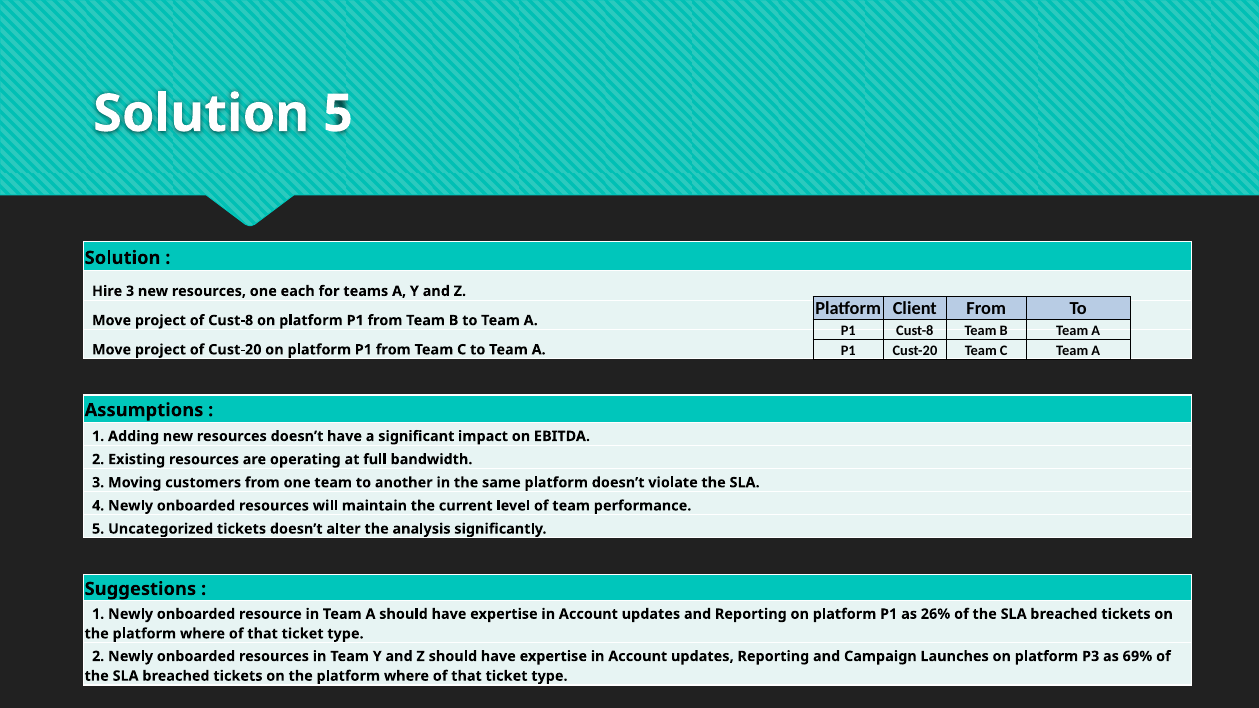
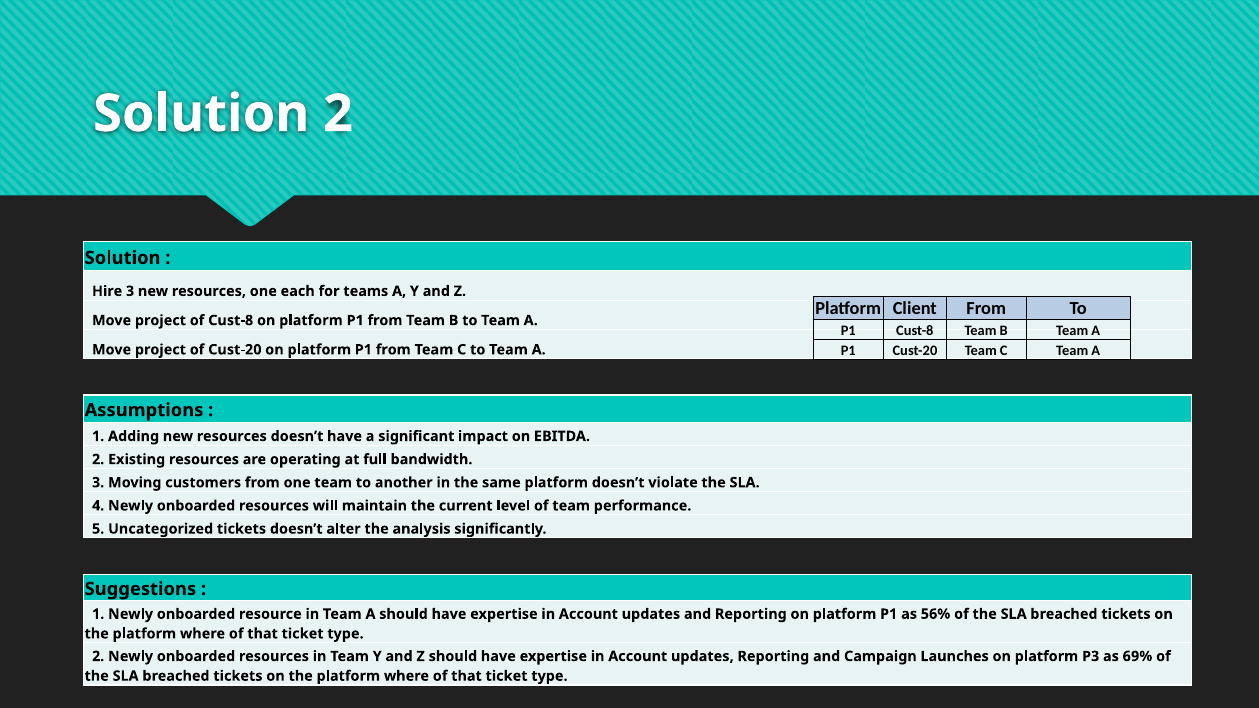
Solution 5: 5 -> 2 (338, 114)
26%: 26% -> 56% (936, 614)
